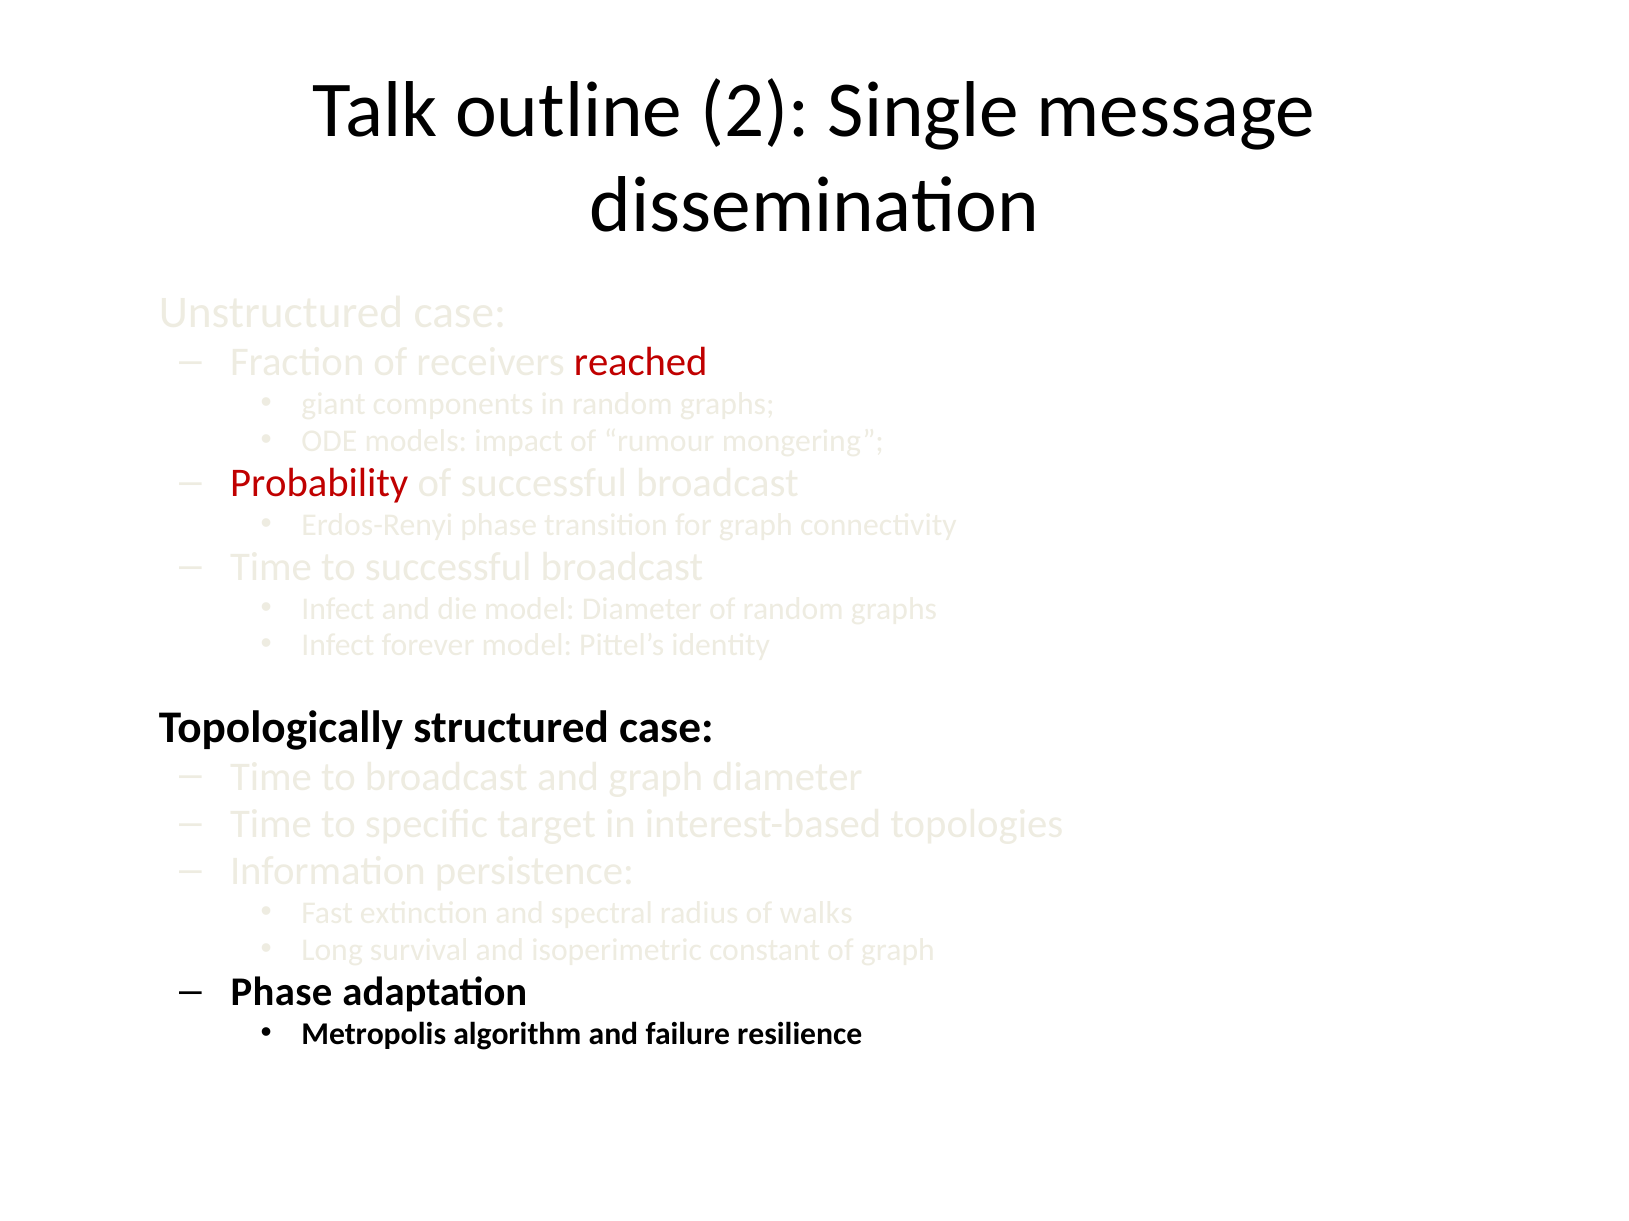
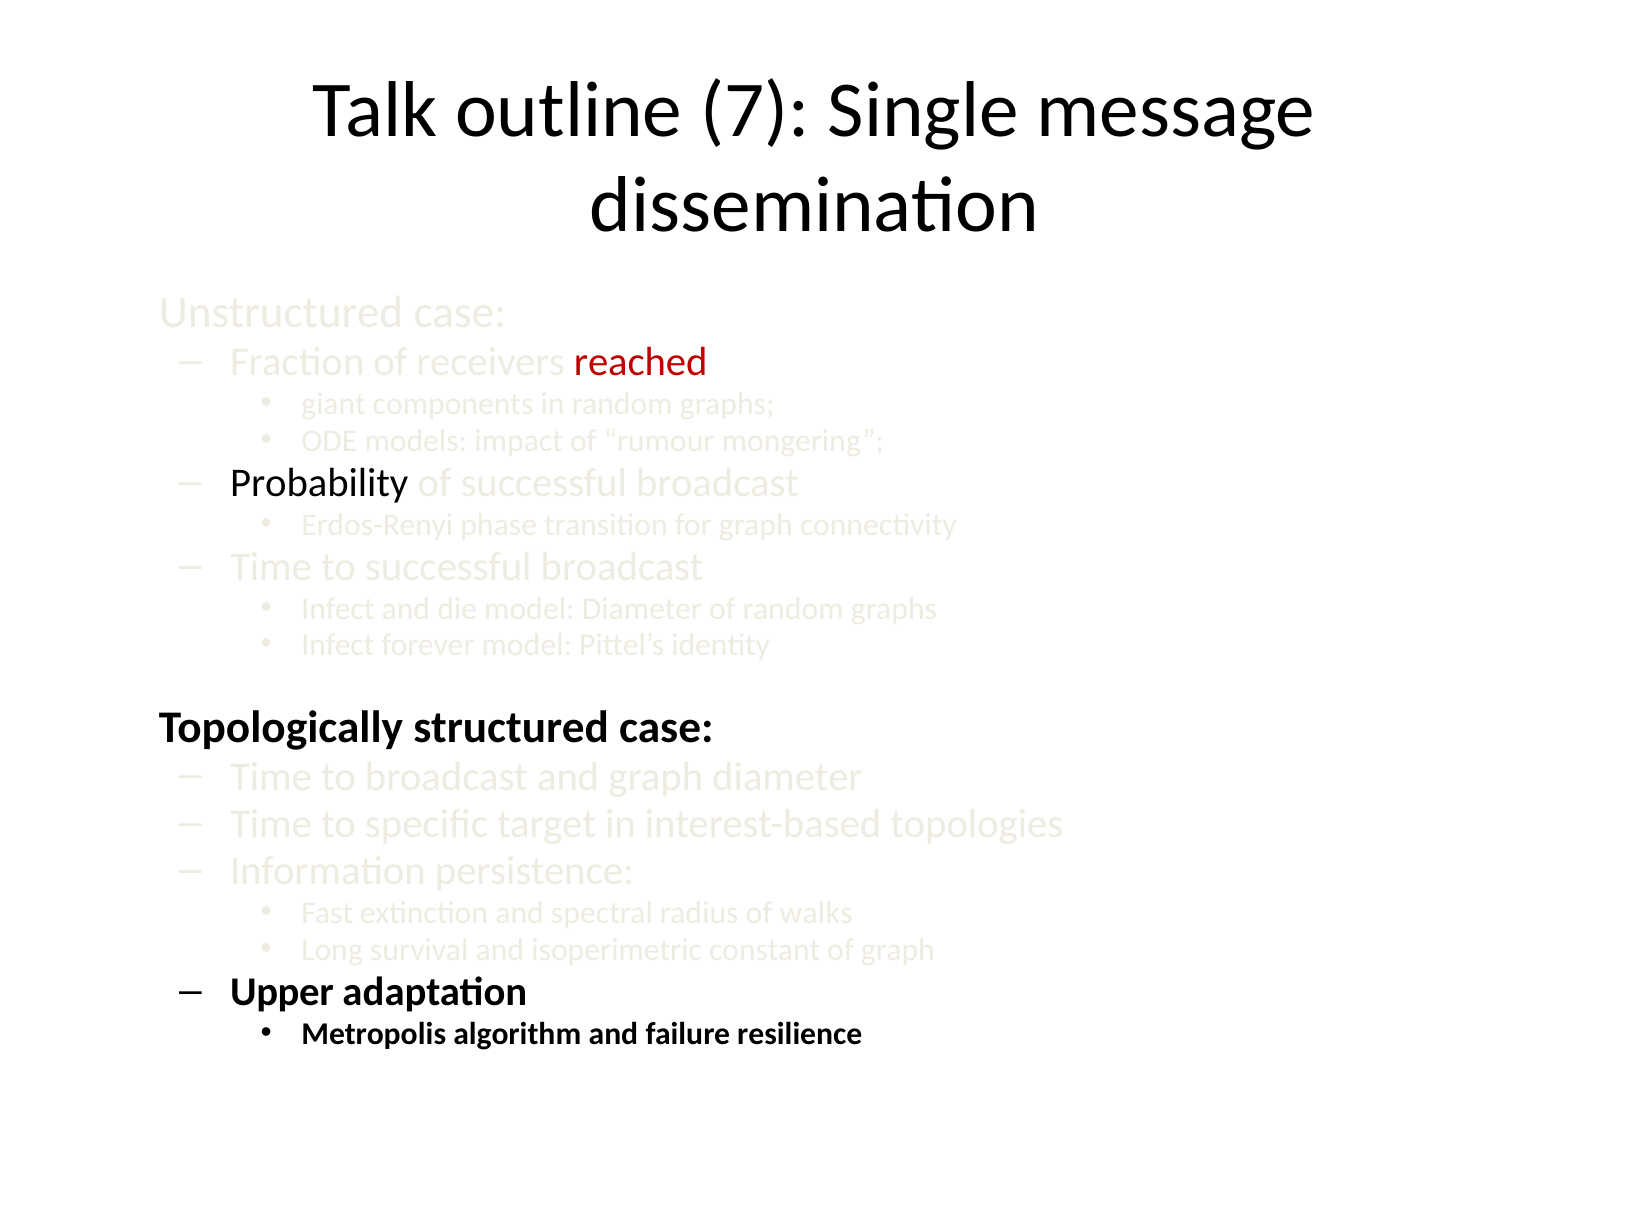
2: 2 -> 7 (755, 110)
Probability colour: red -> black (319, 483)
Phase: Phase -> Upper (282, 993)
